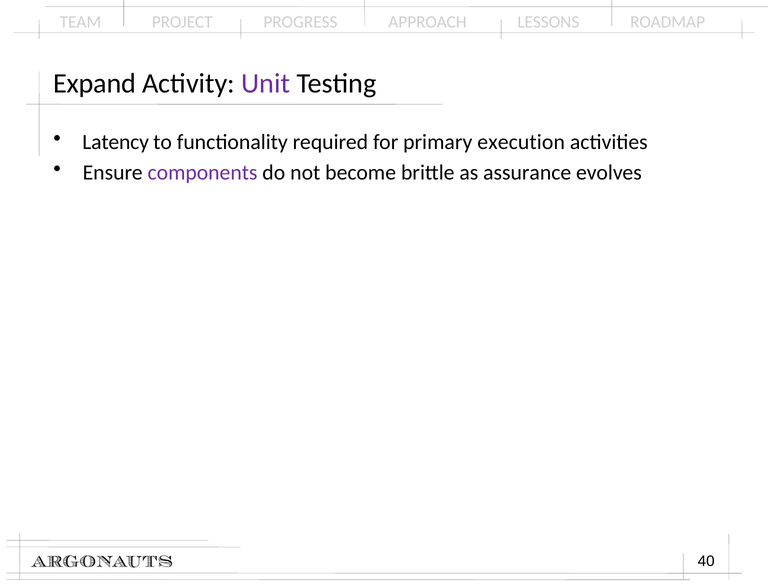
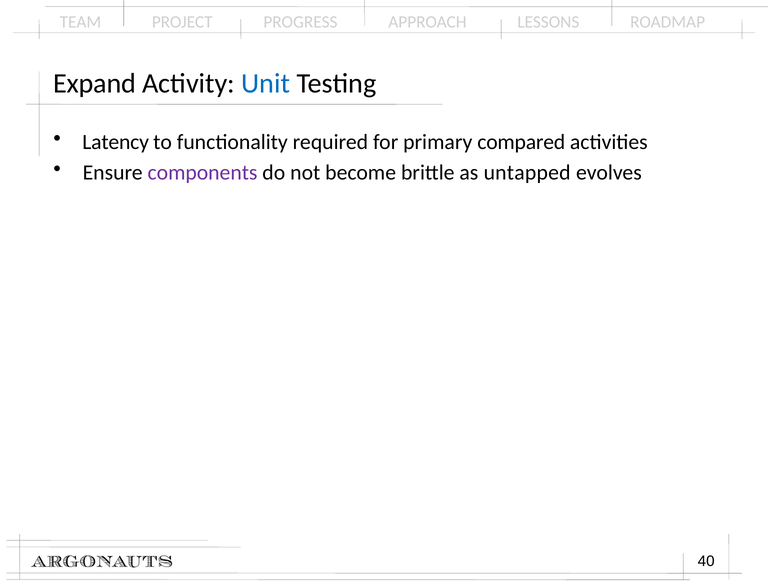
Unit colour: purple -> blue (266, 83)
execution: execution -> compared (521, 142)
assurance: assurance -> untapped (527, 172)
